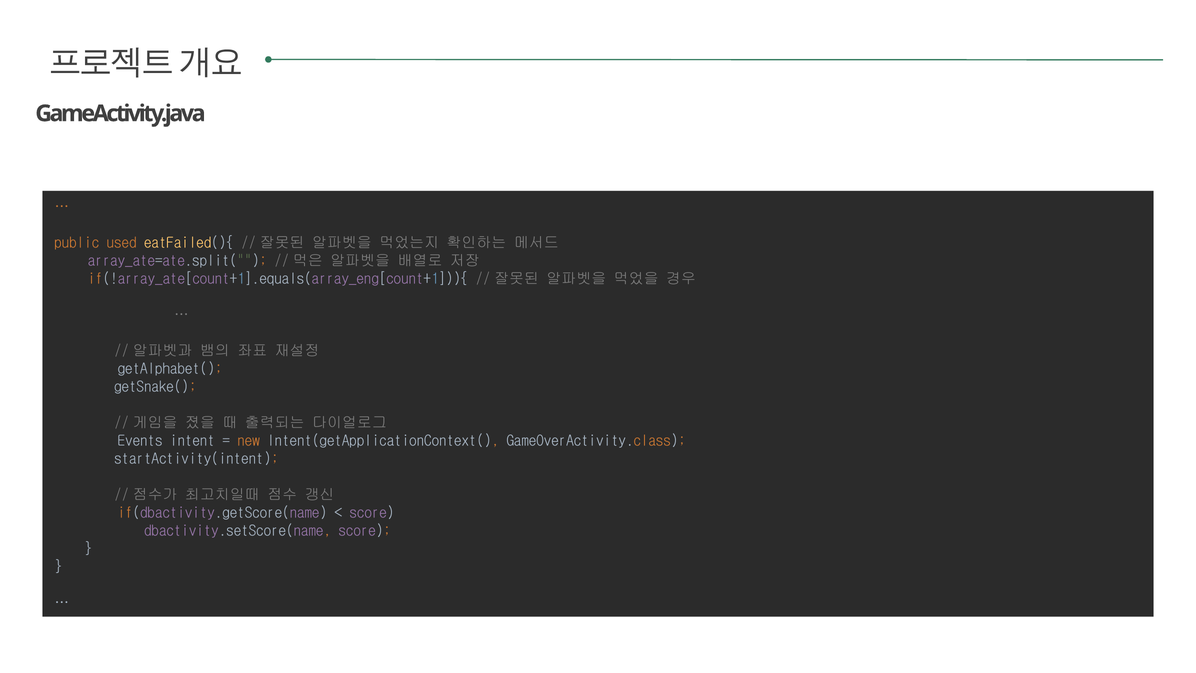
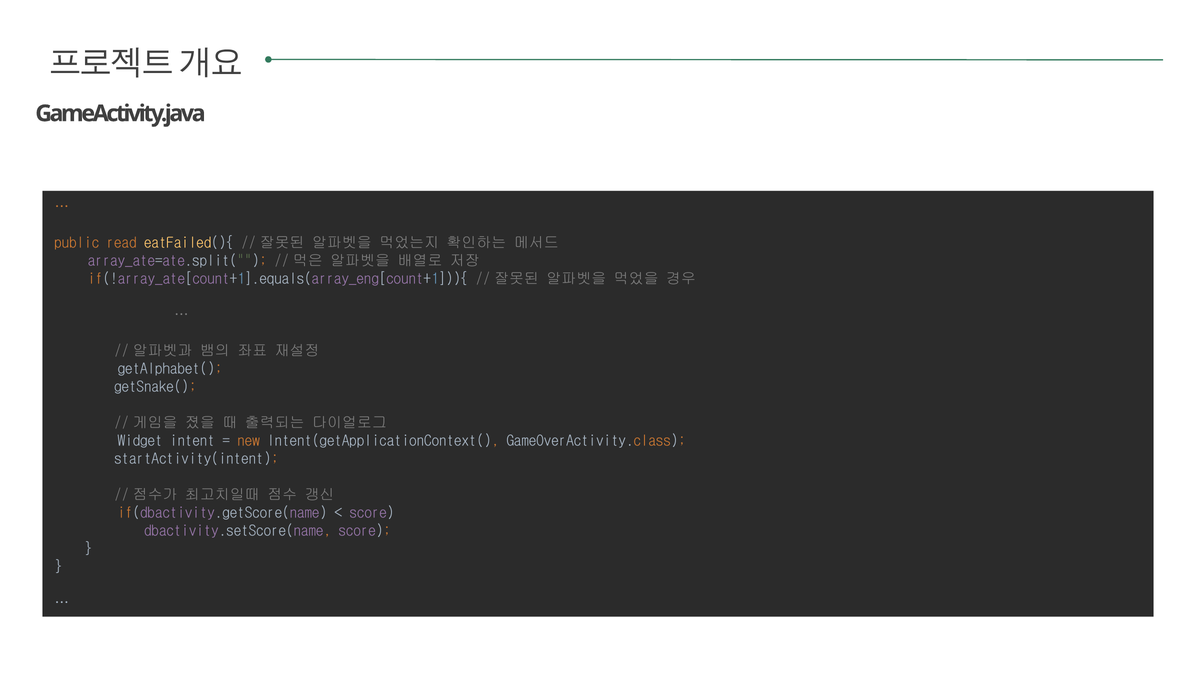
used: used -> read (122, 243)
Events: Events -> Widget (140, 441)
